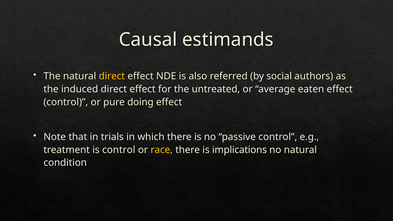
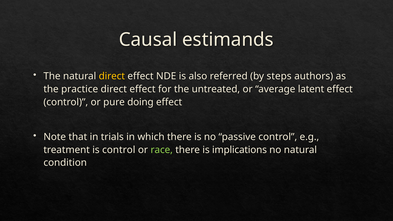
social: social -> steps (279, 76)
induced: induced -> practice (80, 89)
eaten: eaten -> latent (311, 89)
race colour: yellow -> light green (162, 150)
